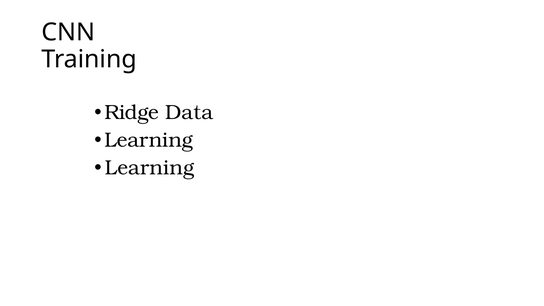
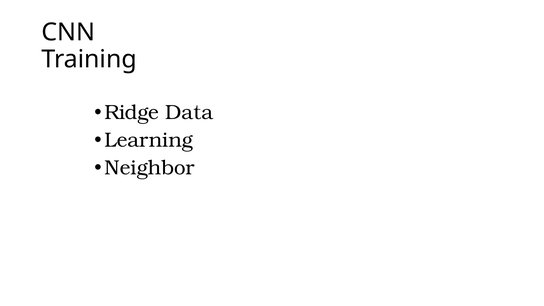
Learning: Learning -> Neighbor (150, 168)
